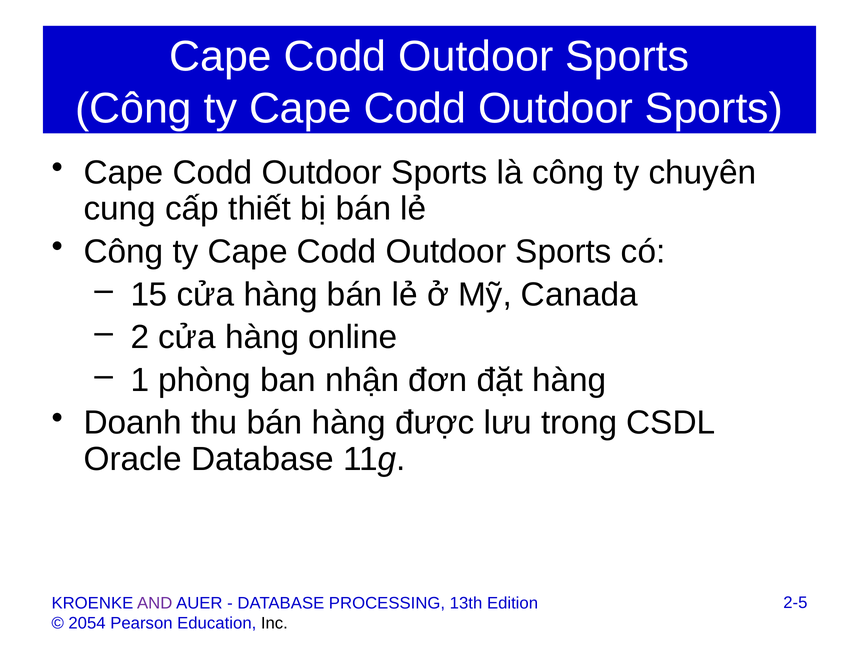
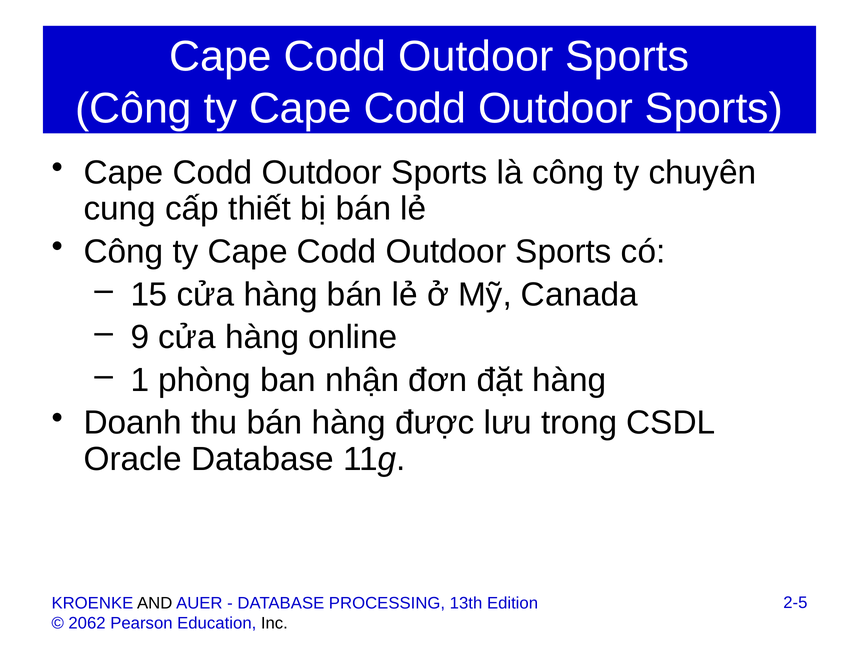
2: 2 -> 9 (140, 337)
AND colour: purple -> black (155, 602)
2054: 2054 -> 2062 (87, 623)
